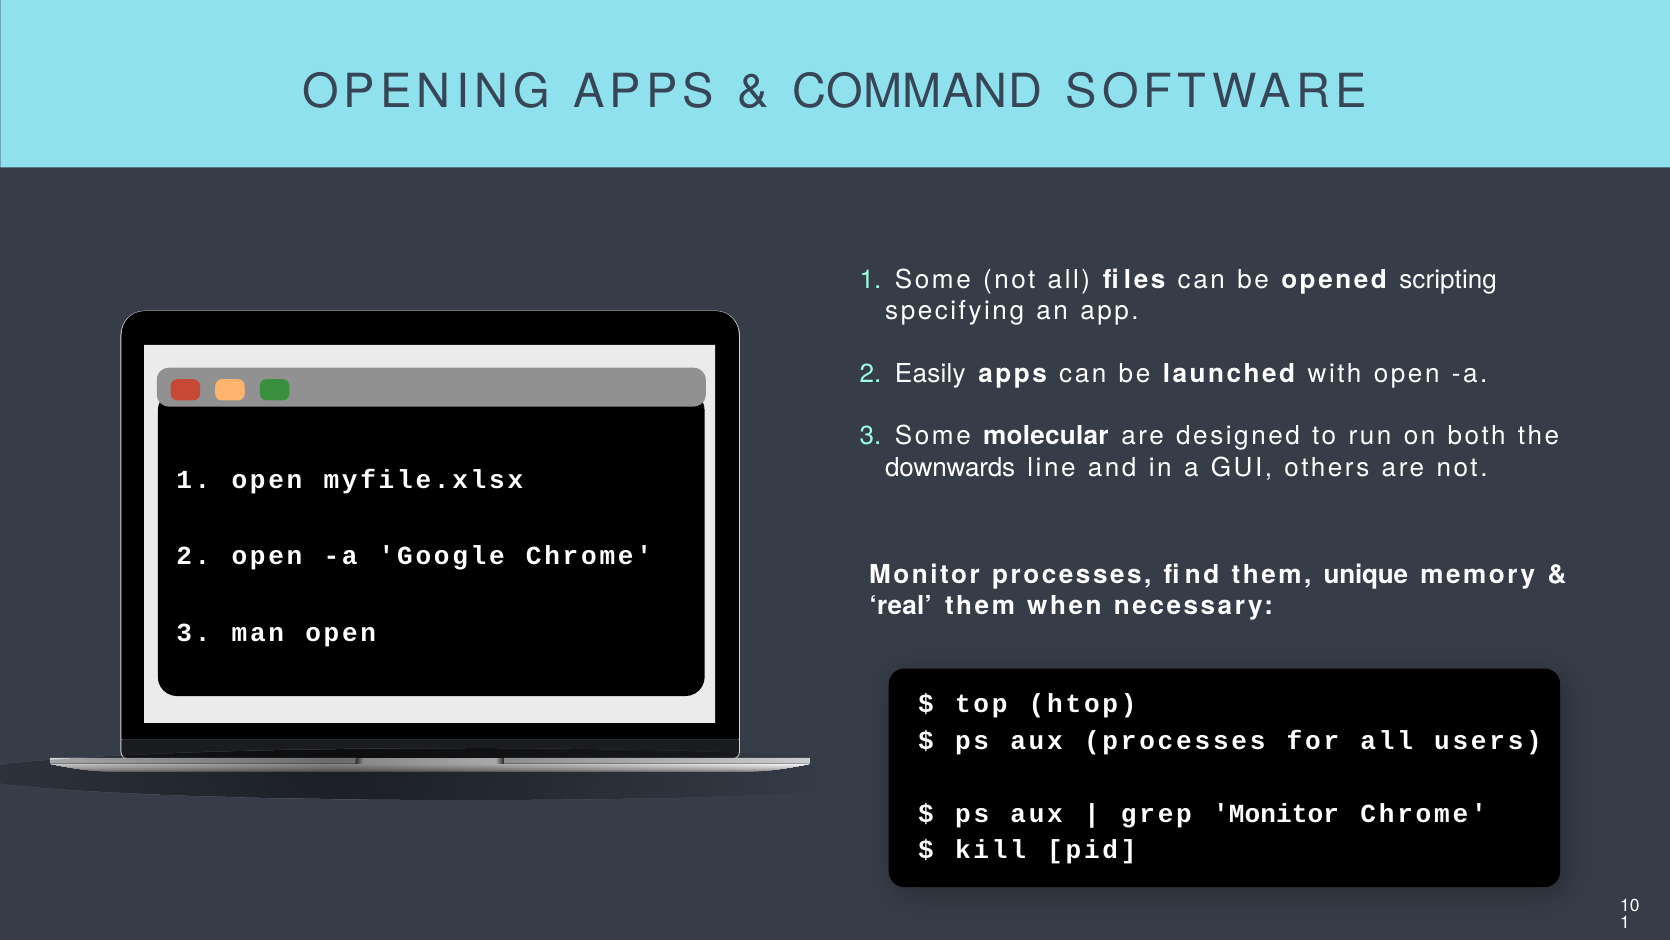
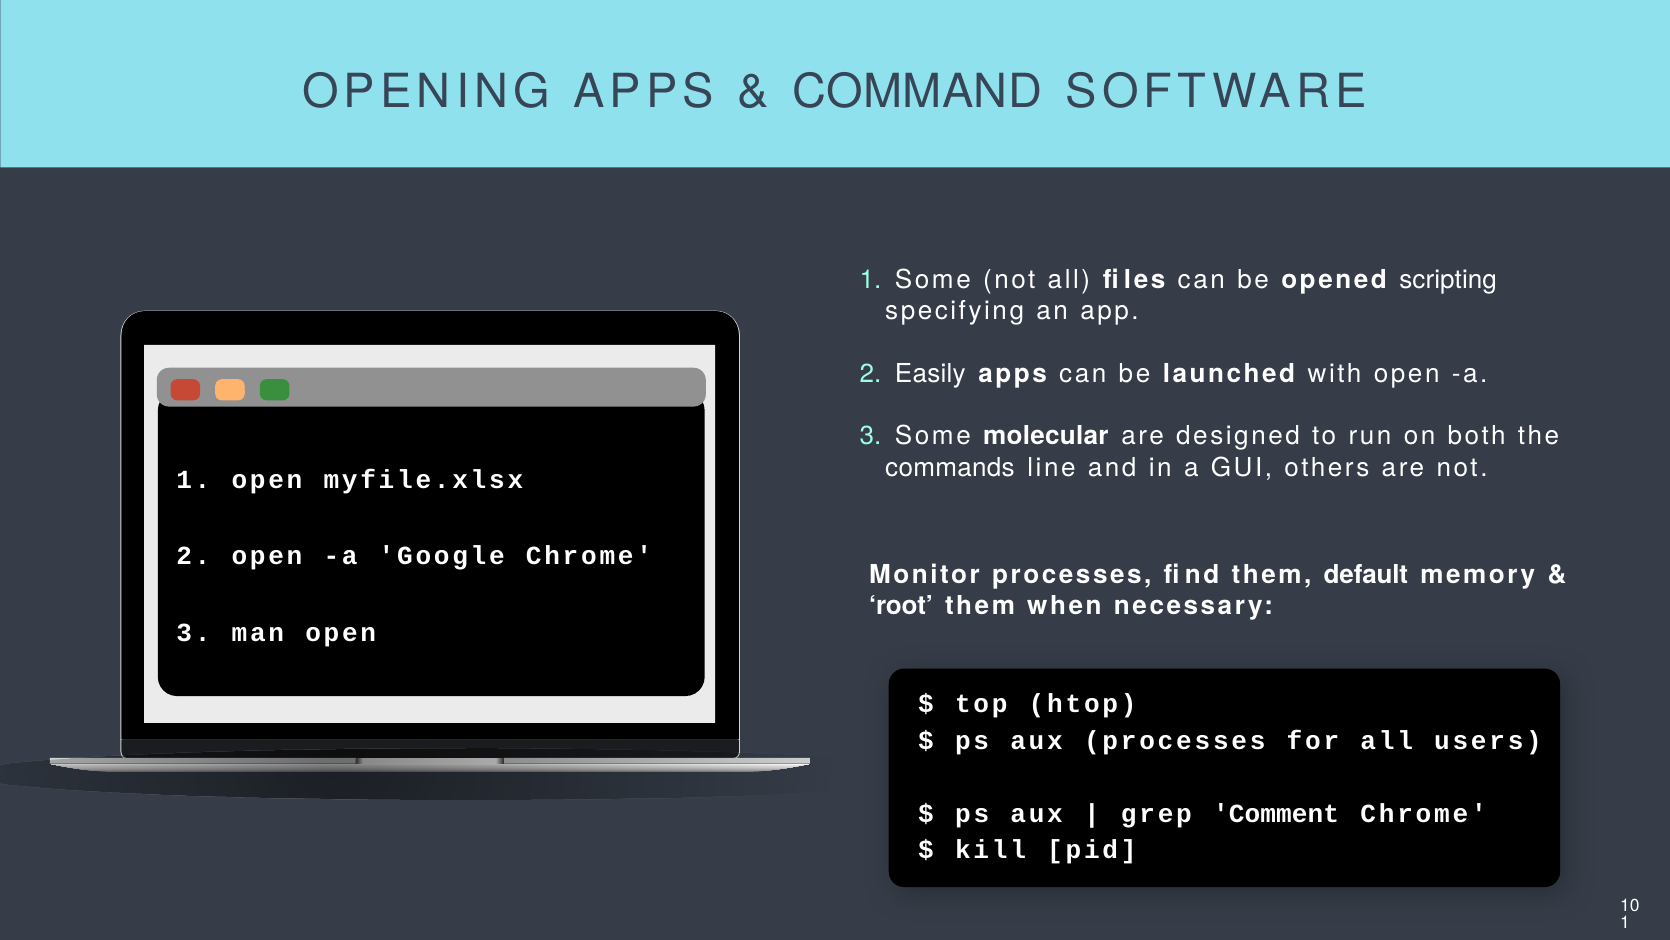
downwards: downwards -> commands (950, 467)
unique: unique -> default (1366, 575)
real: real -> root (901, 606)
grep Monitor: Monitor -> Comment (1276, 814)
